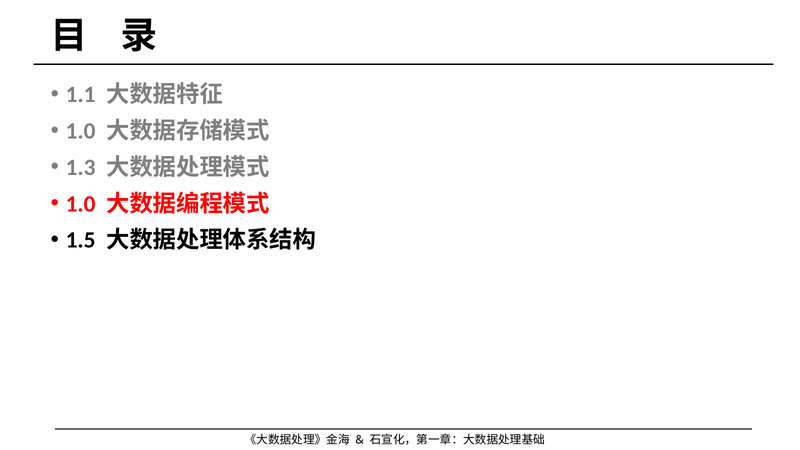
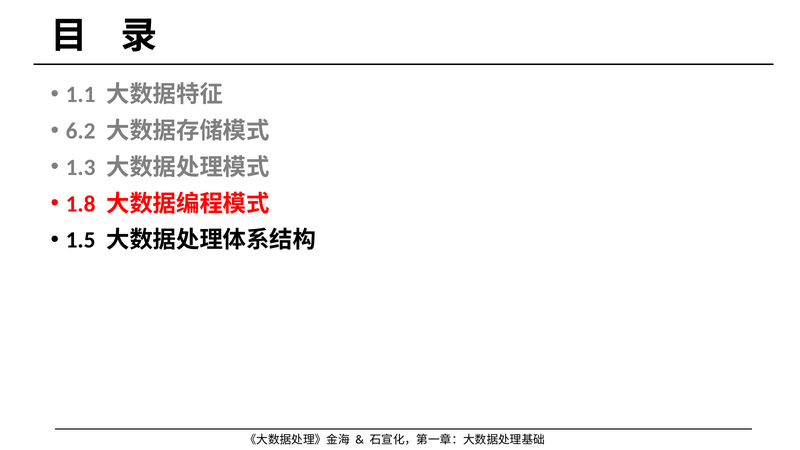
1.0: 1.0 -> 6.2 (81, 131)
1.0: 1.0 -> 1.8 (81, 204)
